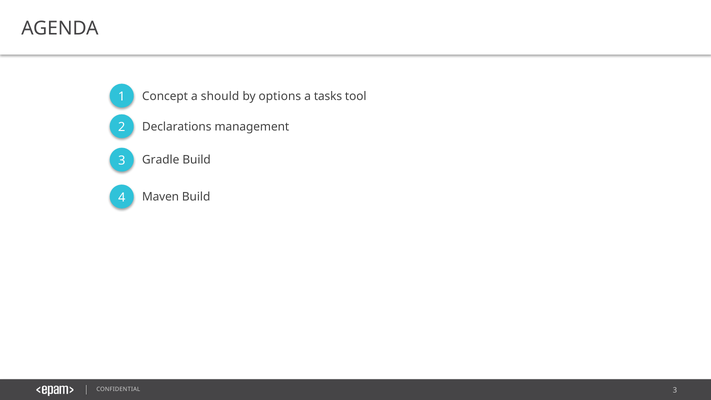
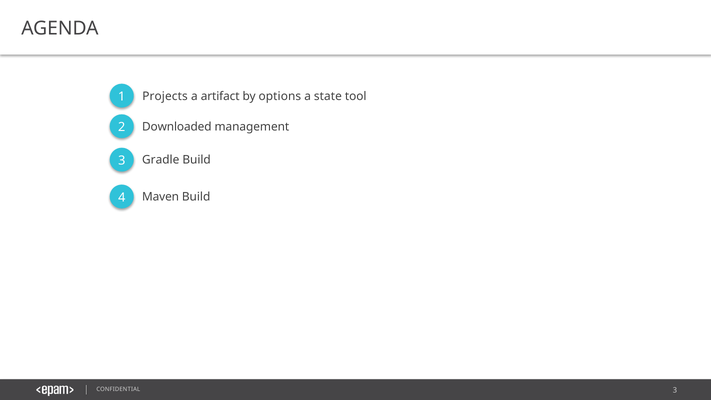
Concept: Concept -> Projects (165, 96)
should: should -> artifact (220, 96)
tasks: tasks -> state (328, 96)
Declarations: Declarations -> Downloaded (177, 127)
